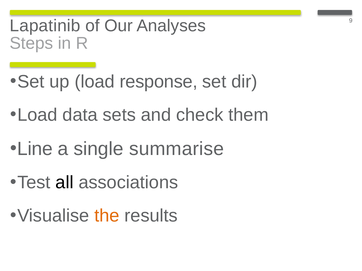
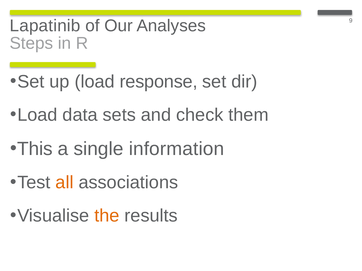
Line: Line -> This (35, 149)
summarise: summarise -> information (177, 149)
all colour: black -> orange (65, 183)
